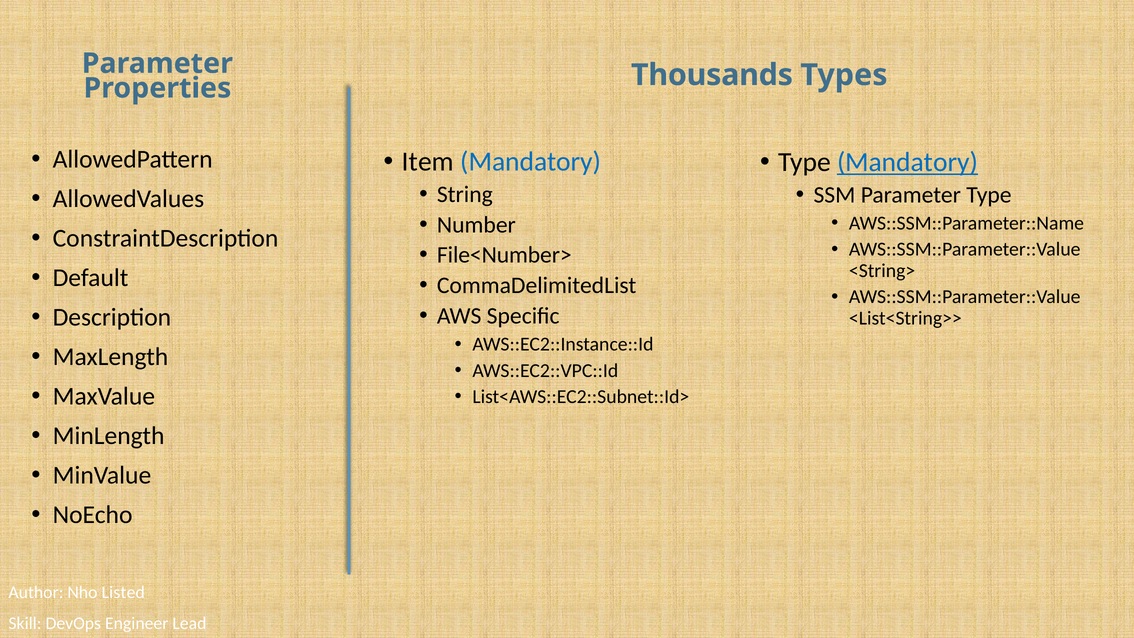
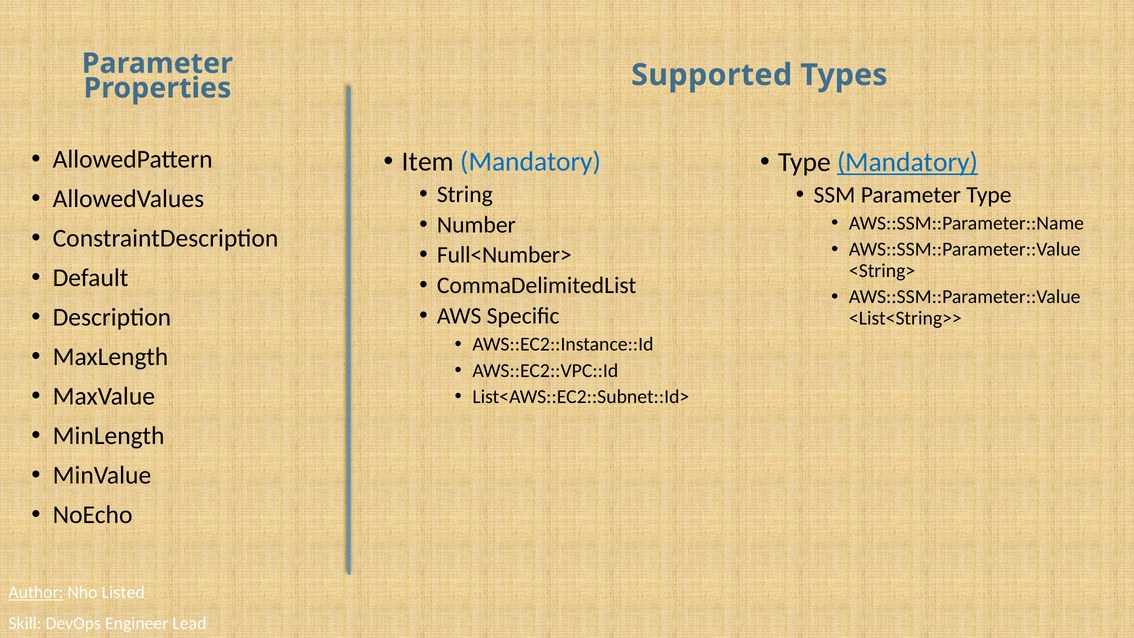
Thousands: Thousands -> Supported (712, 75)
File<Number>: File<Number> -> Full<Number> (504, 255)
Author underline: none -> present (36, 592)
